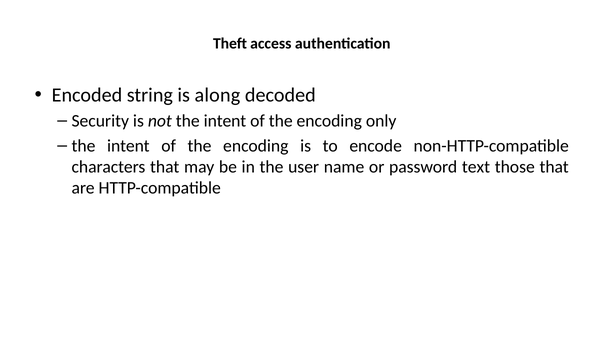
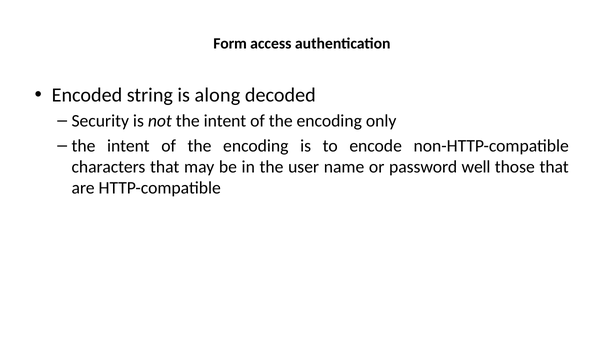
Theft: Theft -> Form (230, 43)
text: text -> well (476, 167)
